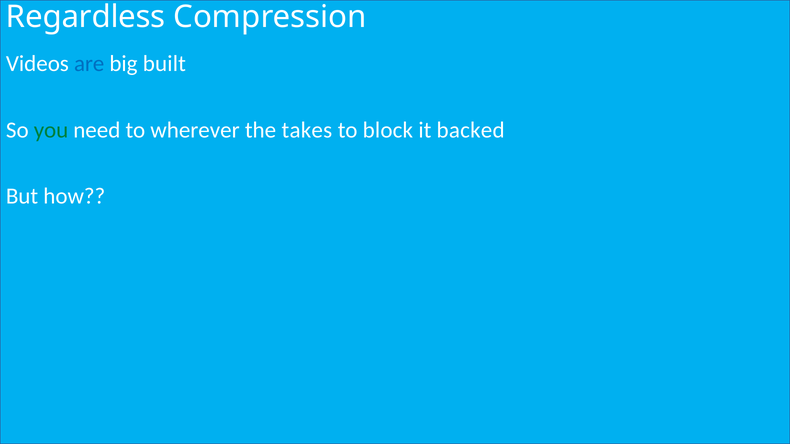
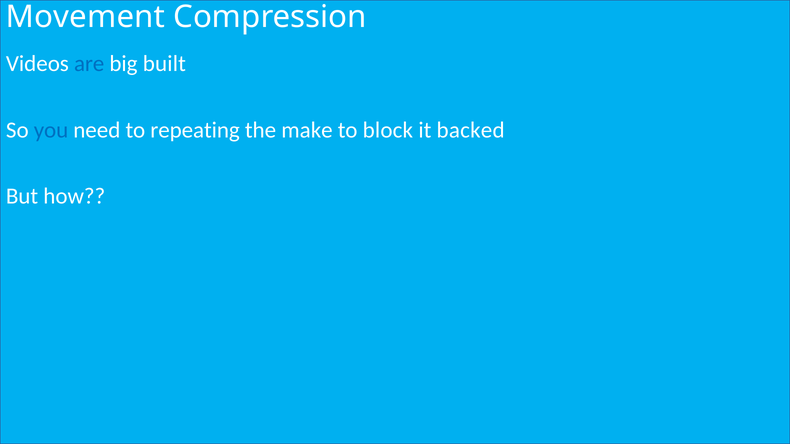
Regardless: Regardless -> Movement (86, 17)
you colour: green -> blue (51, 130)
wherever: wherever -> repeating (195, 130)
takes: takes -> make (307, 130)
